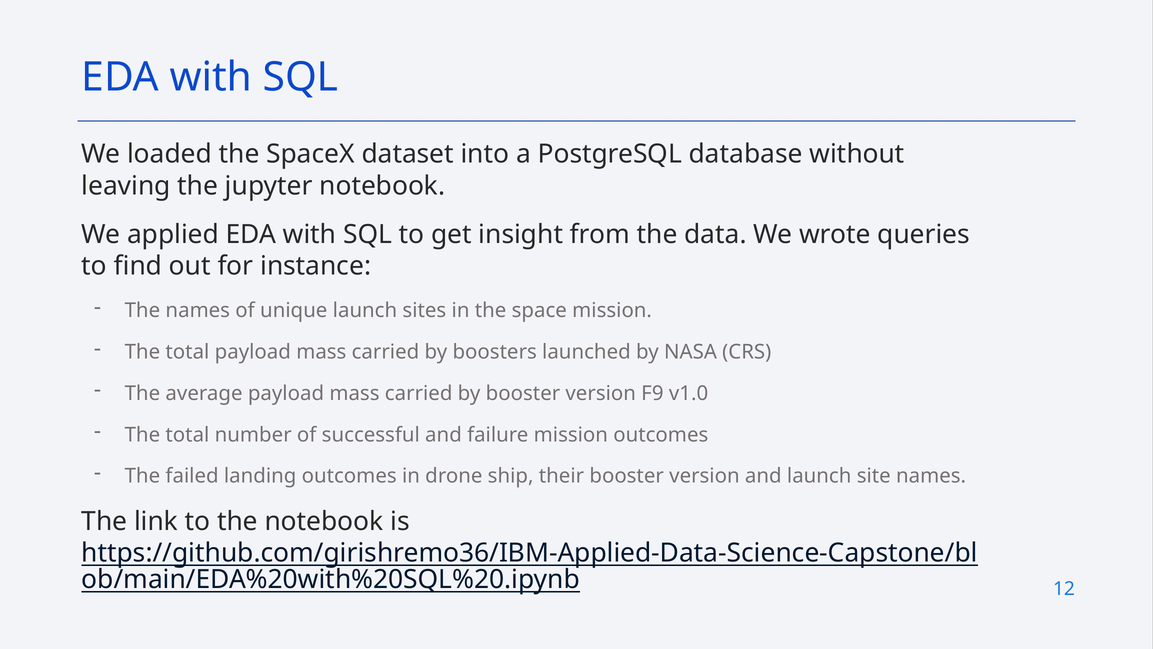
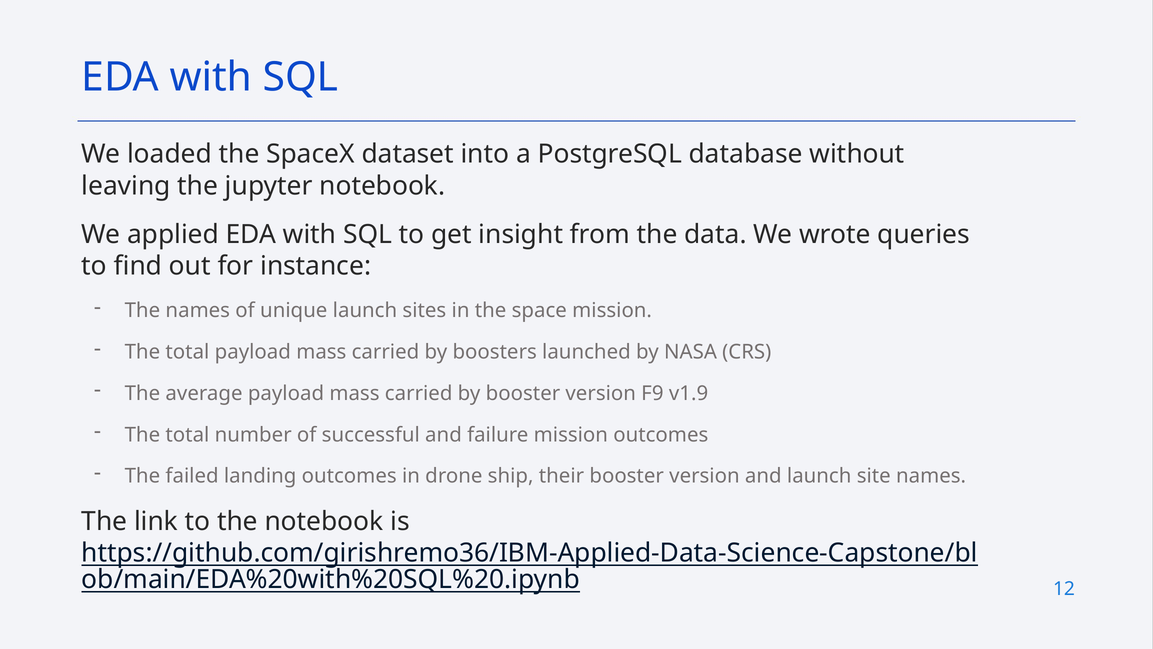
v1.0: v1.0 -> v1.9 (689, 393)
